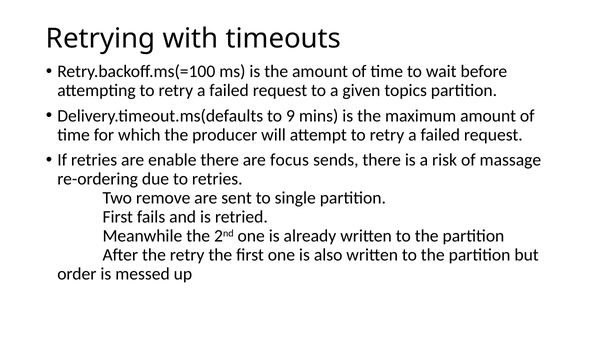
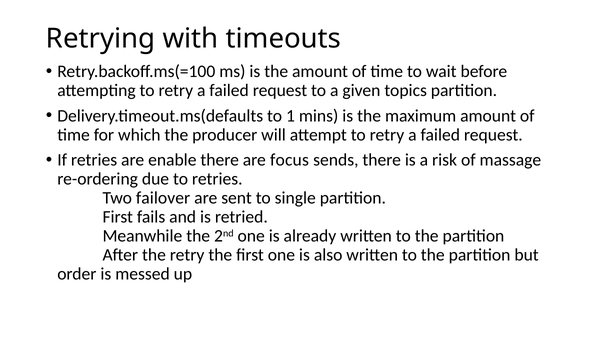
9: 9 -> 1 (290, 116)
remove: remove -> failover (163, 198)
